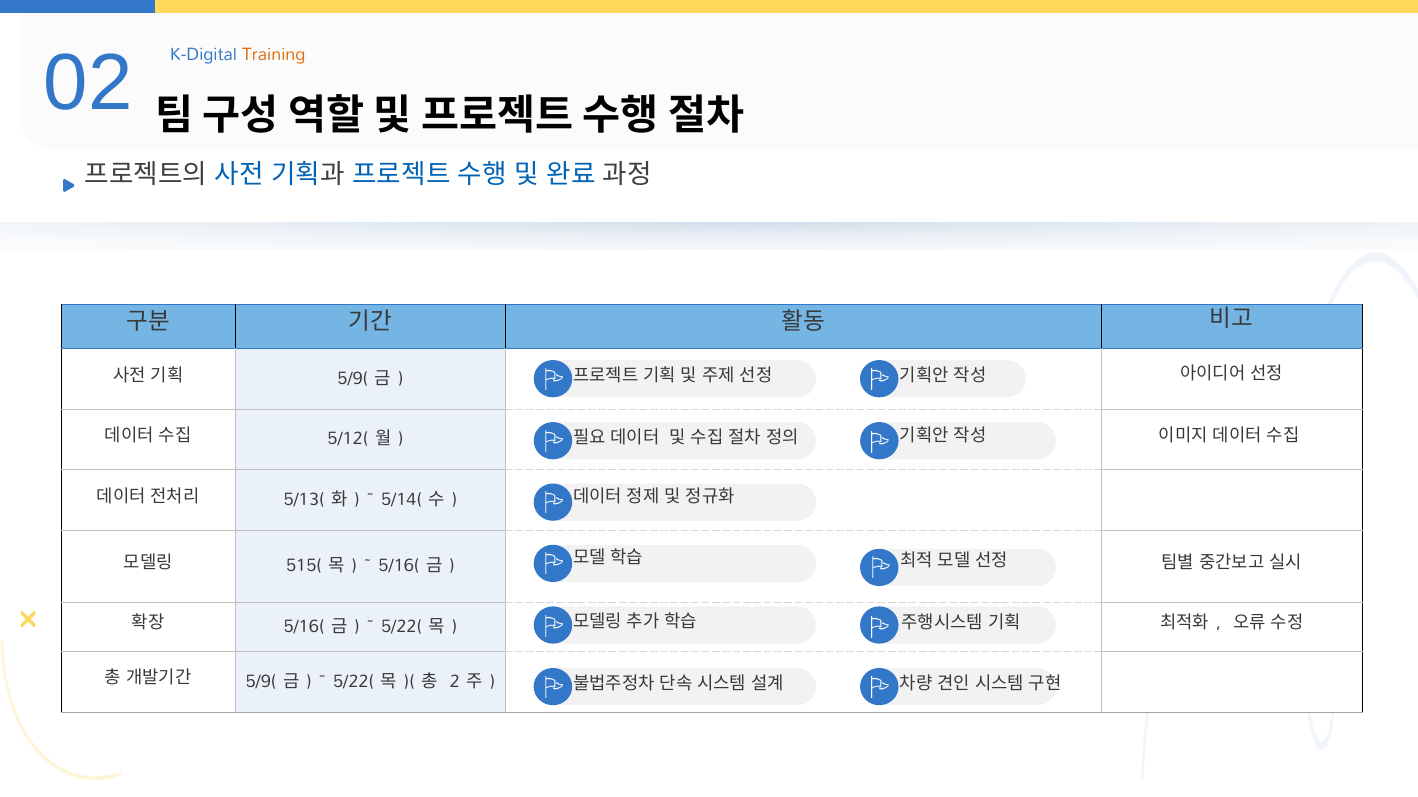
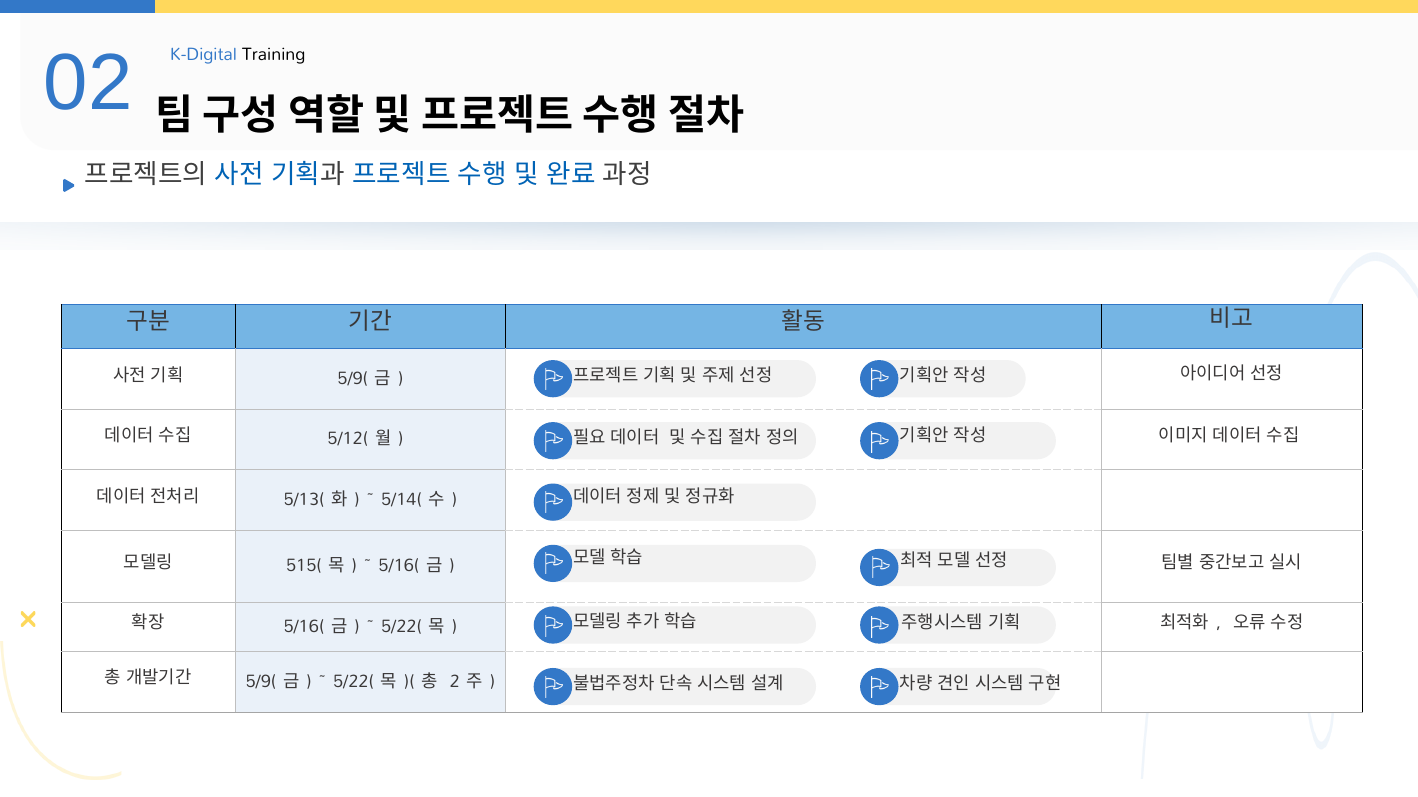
Training colour: orange -> black (274, 54)
